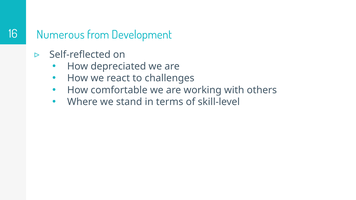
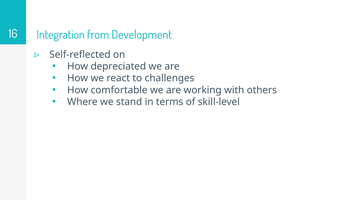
Numerous: Numerous -> Integration (61, 35)
